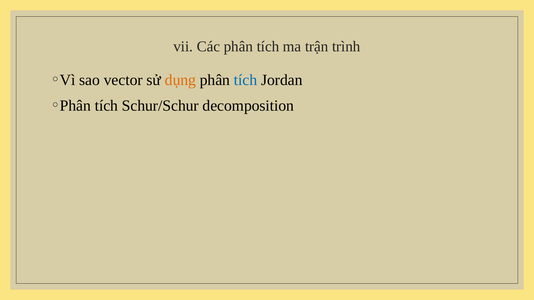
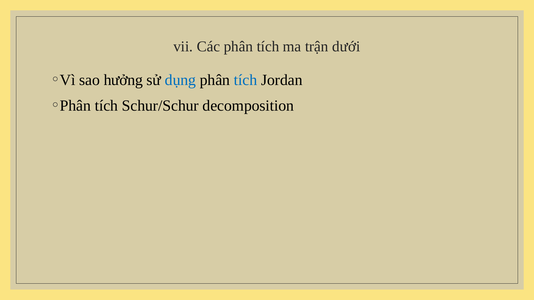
trình: trình -> dưới (346, 47)
vector: vector -> hưởng (123, 80)
dụng colour: orange -> blue (181, 80)
